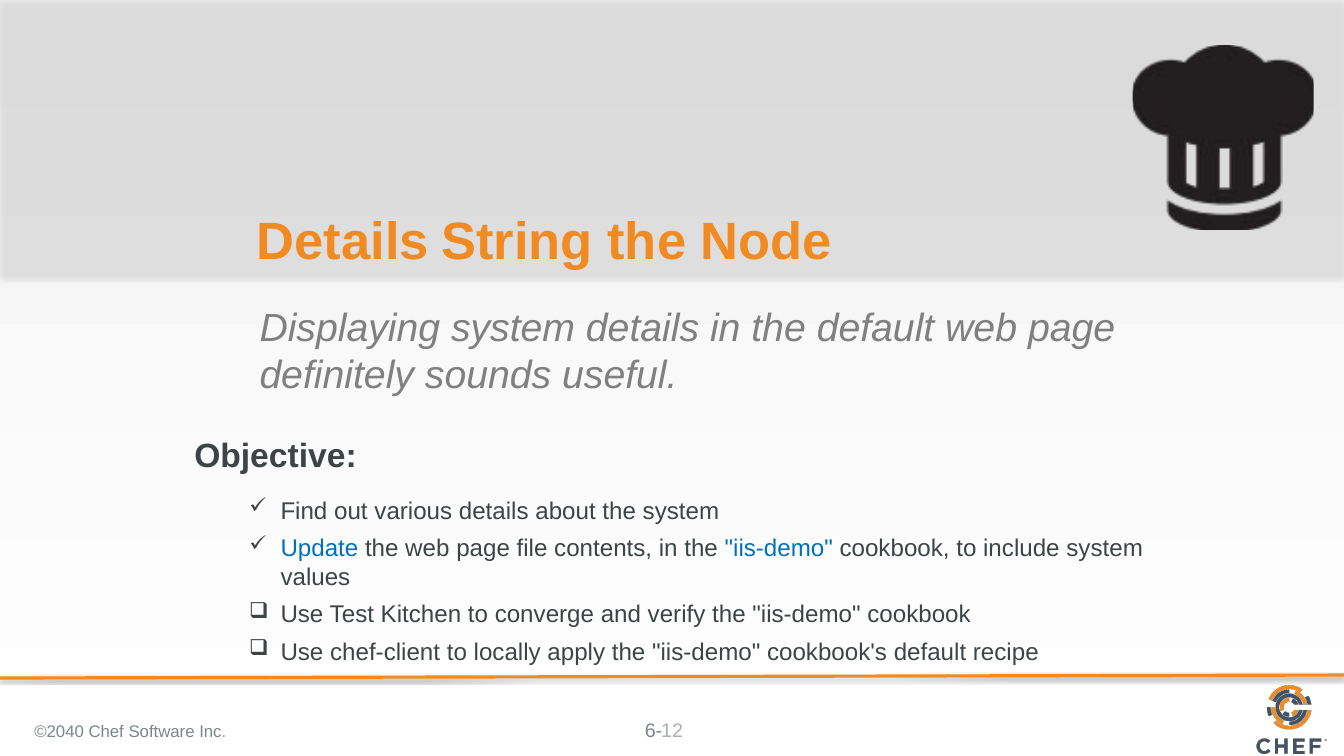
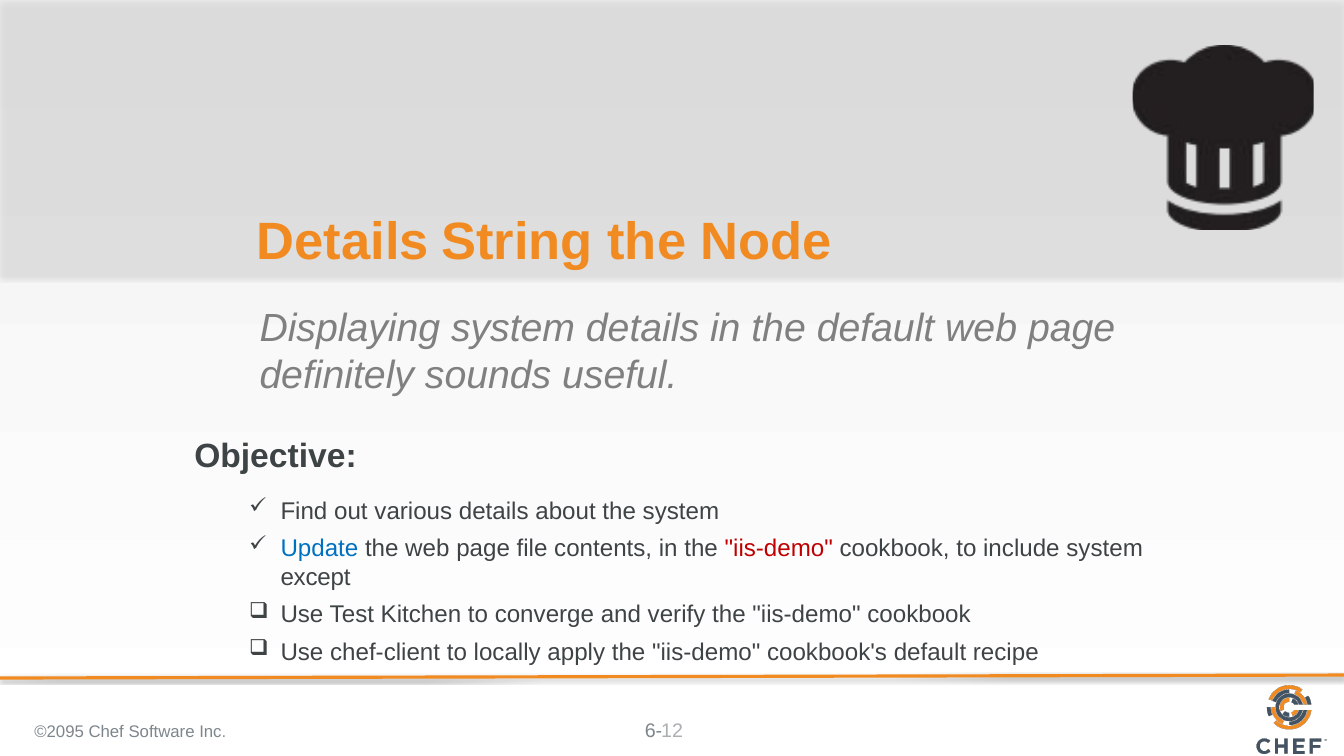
iis-demo colour: blue -> red (779, 549)
values: values -> except (316, 578)
©2040: ©2040 -> ©2095 (59, 731)
